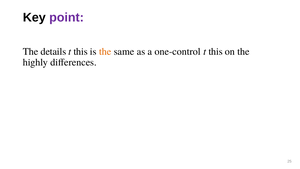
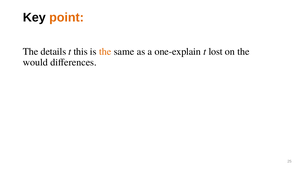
point colour: purple -> orange (67, 17)
one-control: one-control -> one-explain (178, 51)
this: this -> lost (216, 51)
highly: highly -> would (35, 62)
